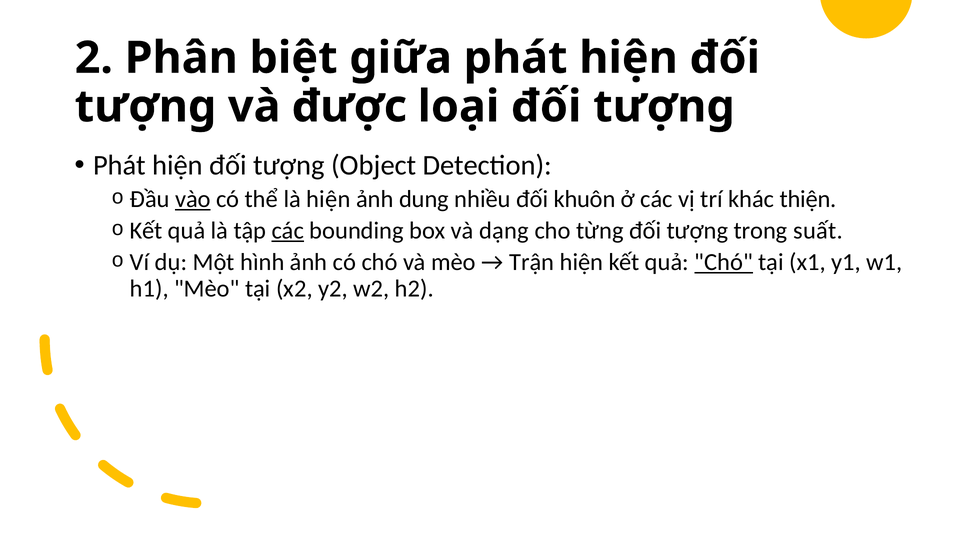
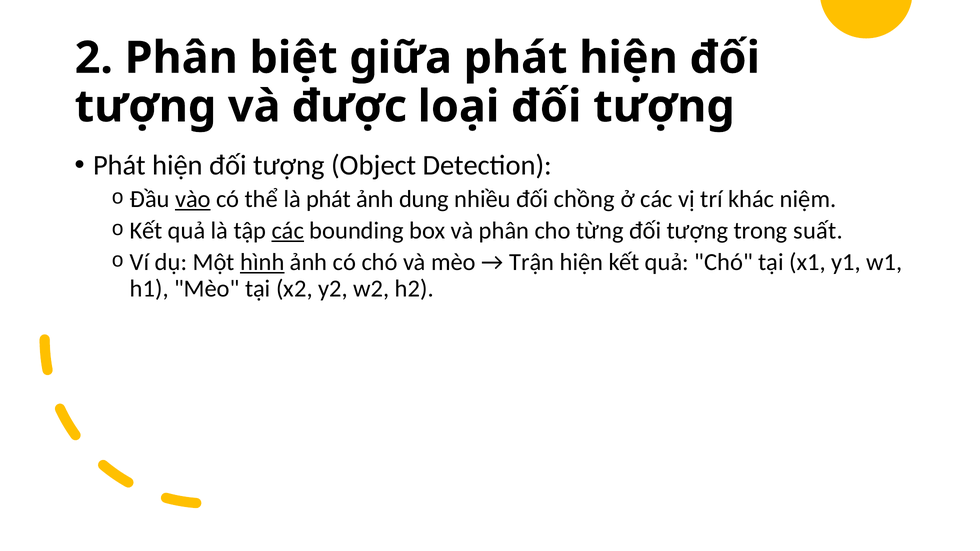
là hiện: hiện -> phát (329, 199)
khuôn: khuôn -> chồng (584, 199)
thiện: thiện -> niệm (808, 199)
và dạng: dạng -> phân (504, 231)
hình underline: none -> present (262, 262)
Chó underline: present -> none (724, 262)
